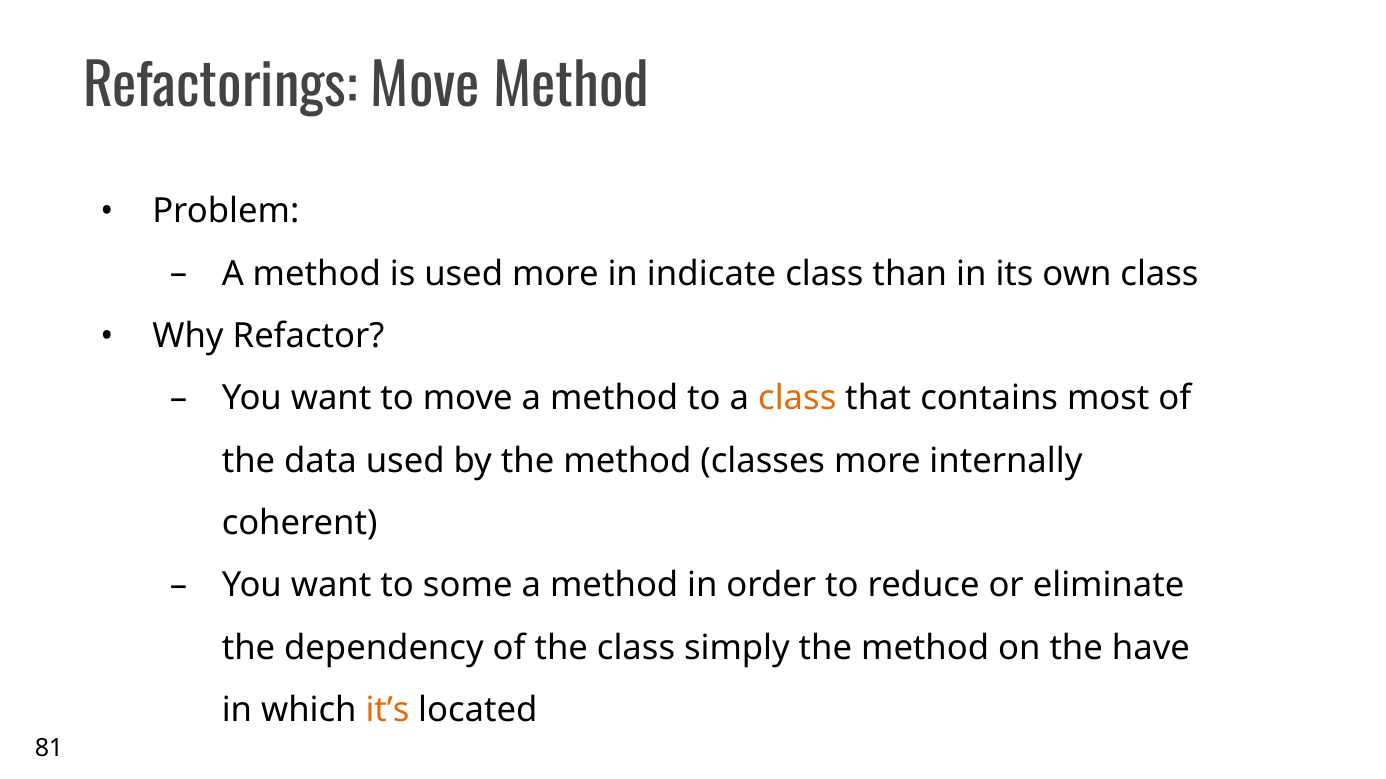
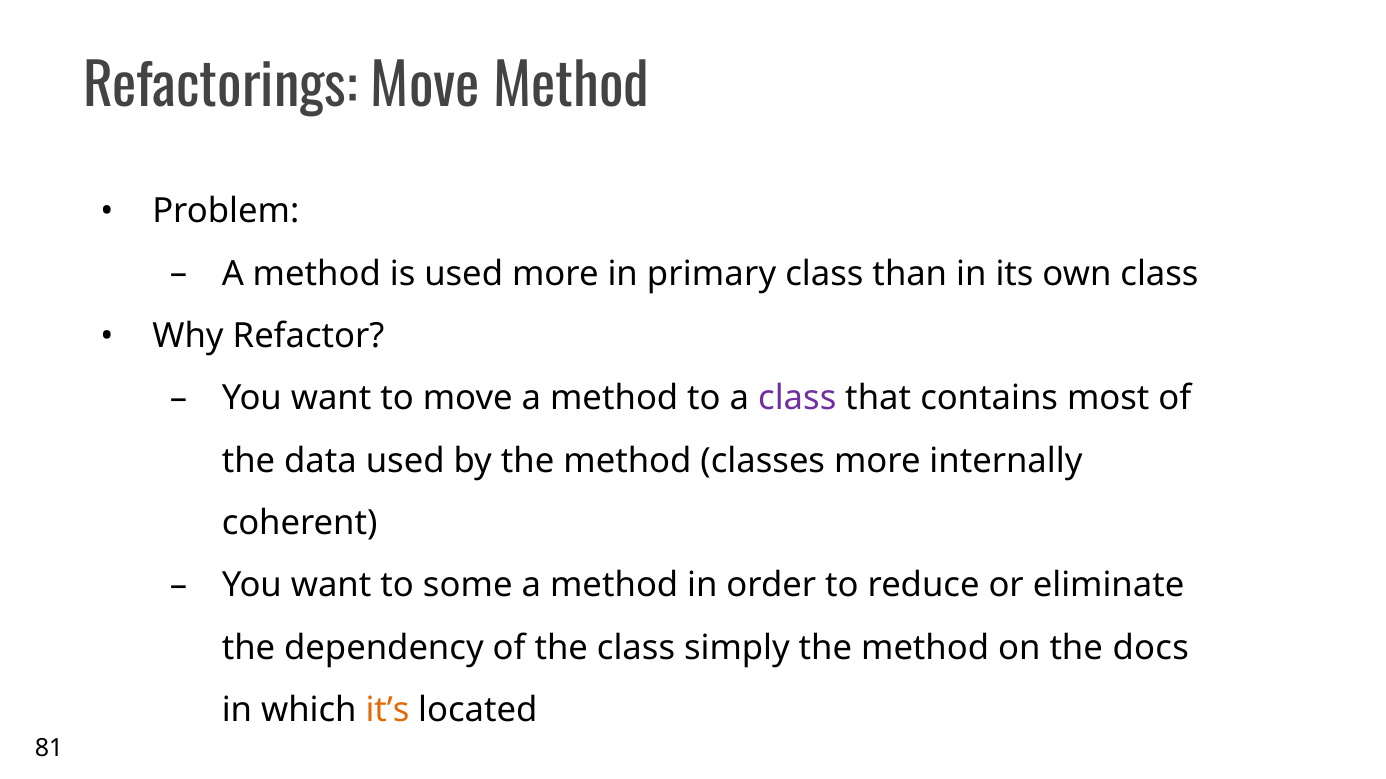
indicate: indicate -> primary (712, 274)
class colour: orange -> purple (797, 399)
have: have -> docs (1151, 648)
